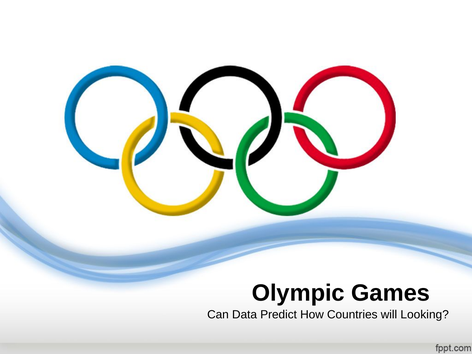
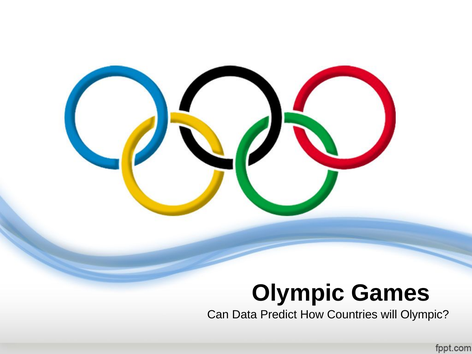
will Looking: Looking -> Olympic (425, 315)
